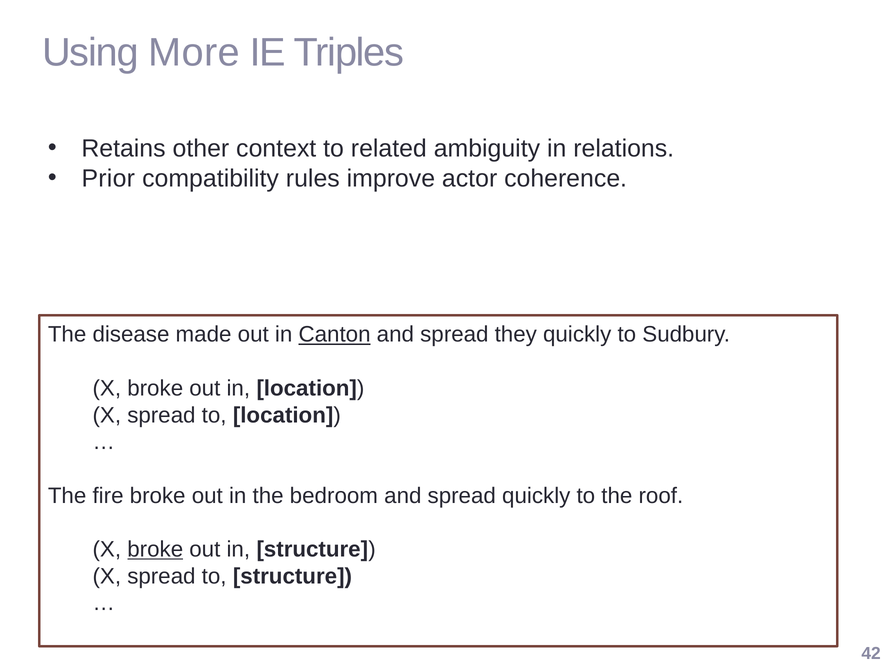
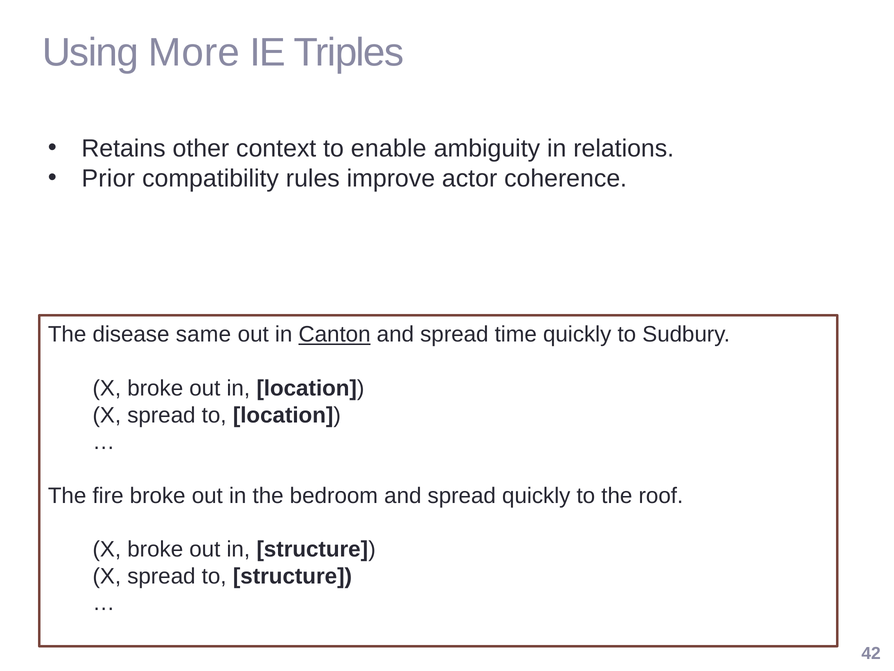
related: related -> enable (389, 149)
made: made -> same (203, 334)
they: they -> time (516, 334)
broke underline: present -> none (155, 549)
